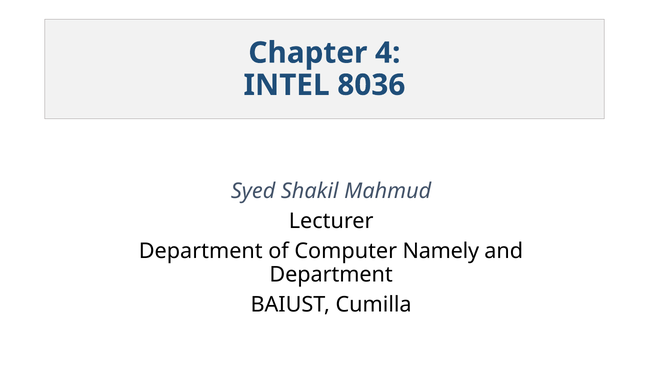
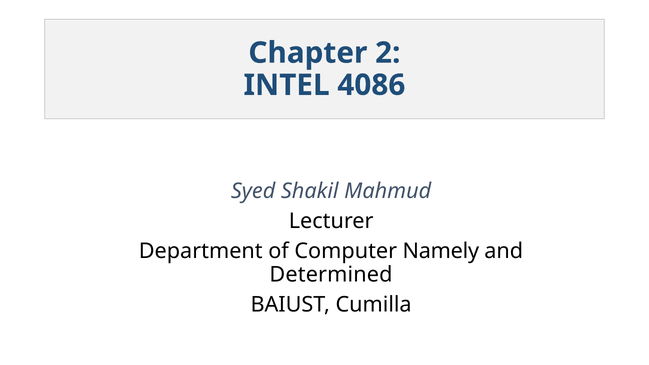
4: 4 -> 2 (388, 53)
8036: 8036 -> 4086 (371, 85)
Department: Department -> Determined (331, 275)
